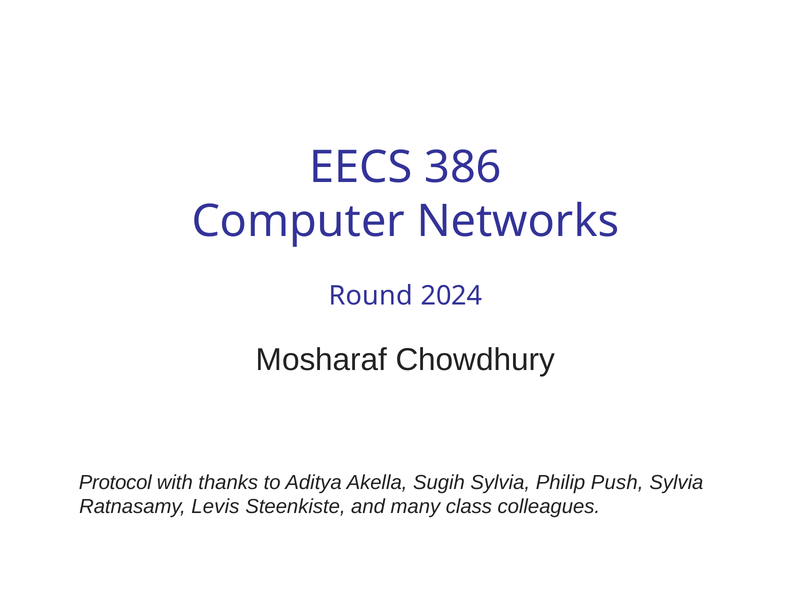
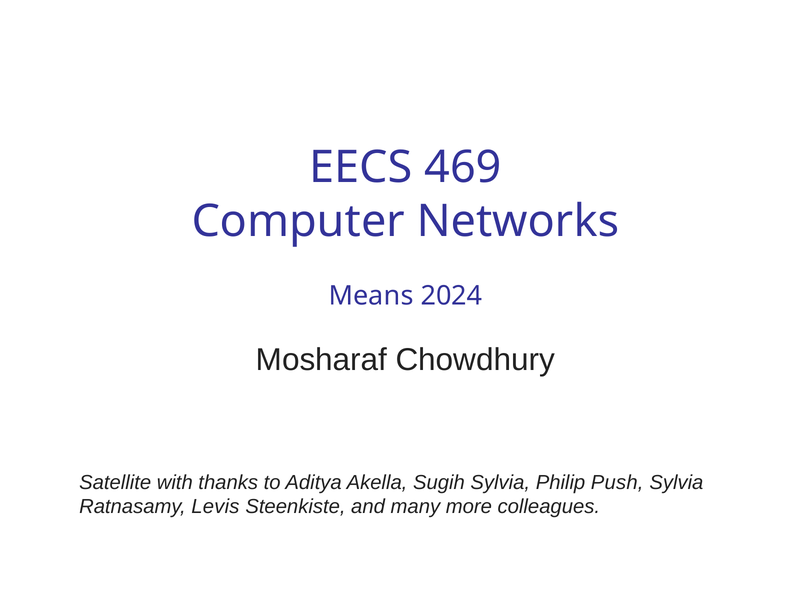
386: 386 -> 469 (463, 167)
Round: Round -> Means (371, 296)
Protocol: Protocol -> Satellite (115, 483)
class: class -> more (469, 507)
